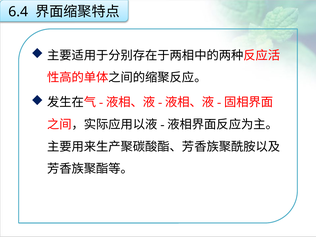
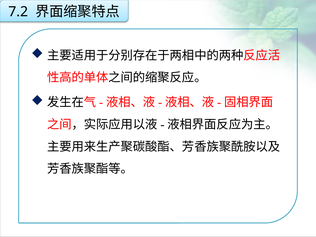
6.4: 6.4 -> 7.2 (18, 12)
